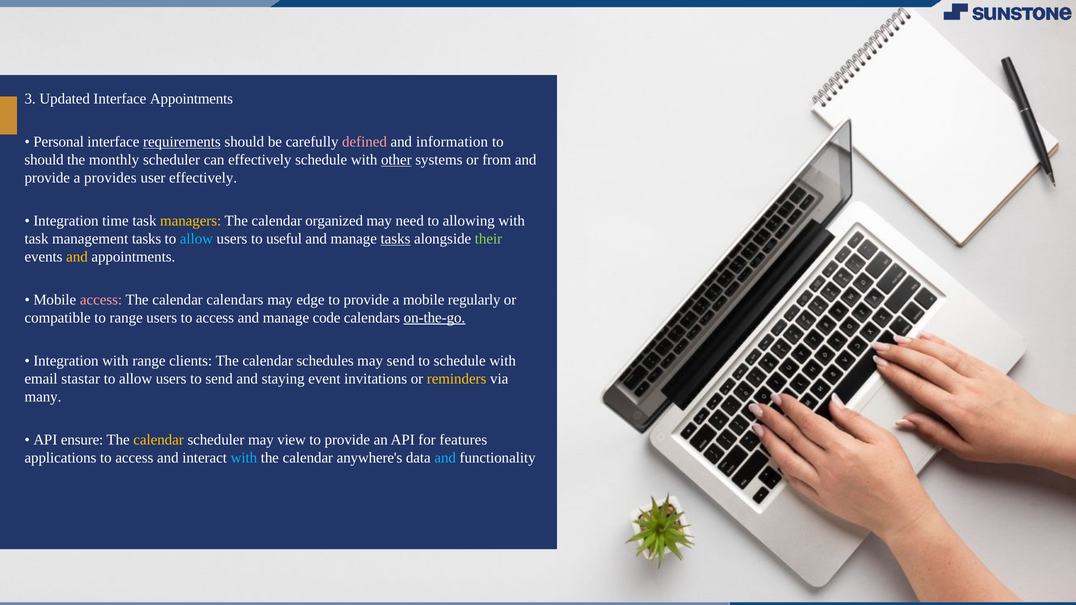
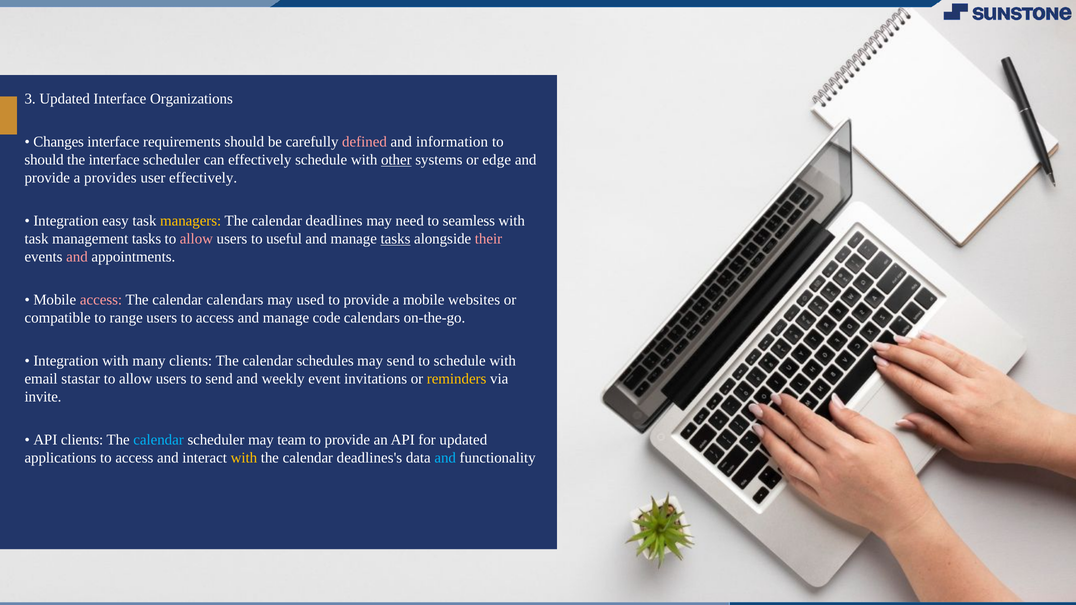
Interface Appointments: Appointments -> Organizations (191, 99)
Personal: Personal -> Changes (59, 142)
requirements underline: present -> none (182, 142)
the monthly: monthly -> interface (114, 160)
from: from -> edge (497, 160)
time: time -> easy (115, 221)
organized: organized -> deadlines (334, 221)
allowing: allowing -> seamless (469, 221)
allow colour: light blue -> pink (196, 239)
their colour: light green -> pink (488, 239)
and colour: yellow -> pink (77, 257)
edge: edge -> used (310, 300)
regularly: regularly -> websites (474, 300)
on-the-go underline: present -> none (434, 318)
with range: range -> many (149, 361)
staying: staying -> weekly (283, 379)
many: many -> invite (43, 397)
API ensure: ensure -> clients (82, 440)
calendar colour: yellow -> light blue (159, 440)
view: view -> team (292, 440)
for features: features -> updated (463, 440)
with colour: light blue -> yellow (244, 458)
anywhere's: anywhere's -> deadlines's (369, 458)
